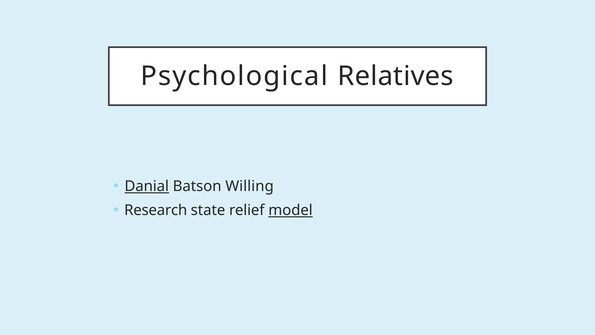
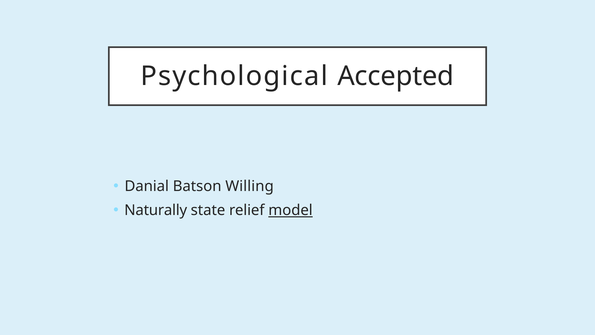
Relatives: Relatives -> Accepted (396, 76)
Danial underline: present -> none (147, 186)
Research: Research -> Naturally (156, 210)
